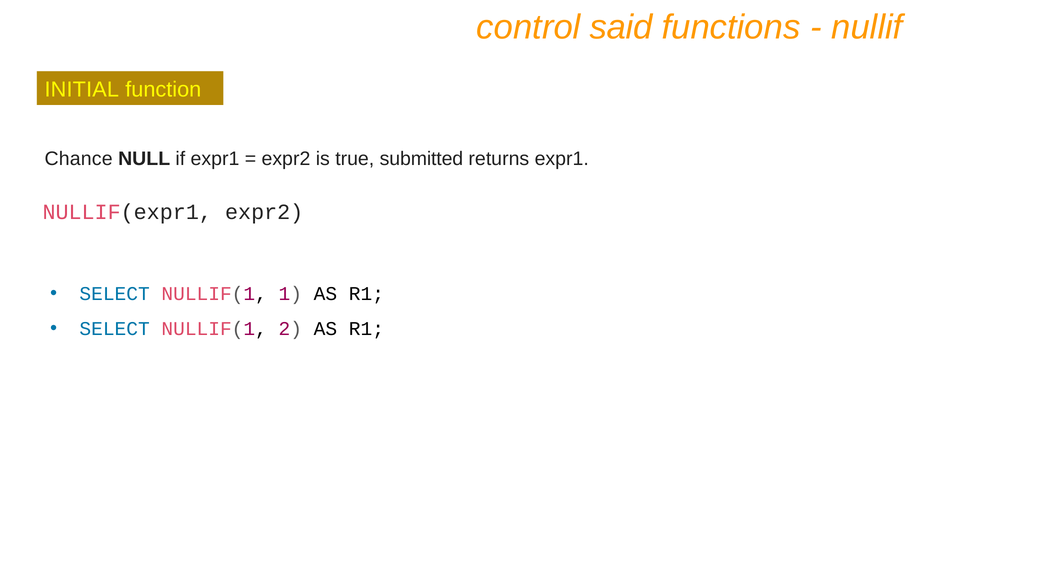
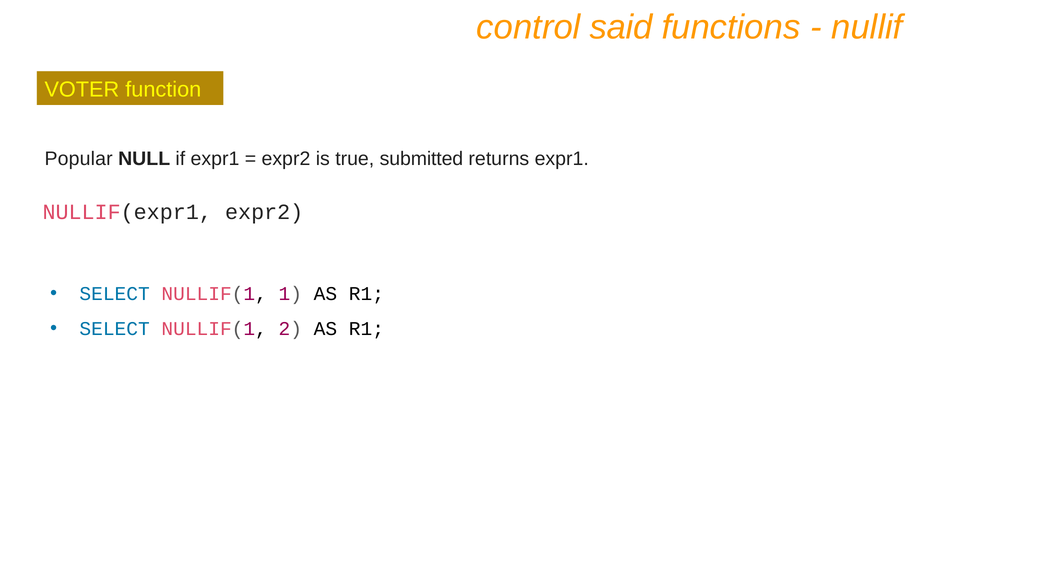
INITIAL: INITIAL -> VOTER (82, 90)
Chance: Chance -> Popular (79, 159)
